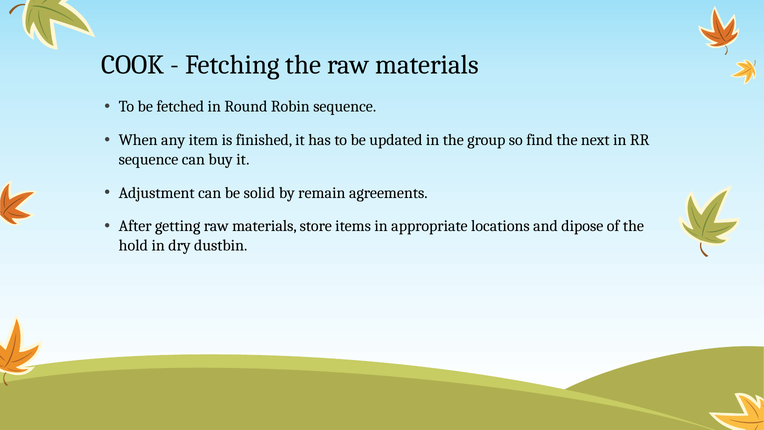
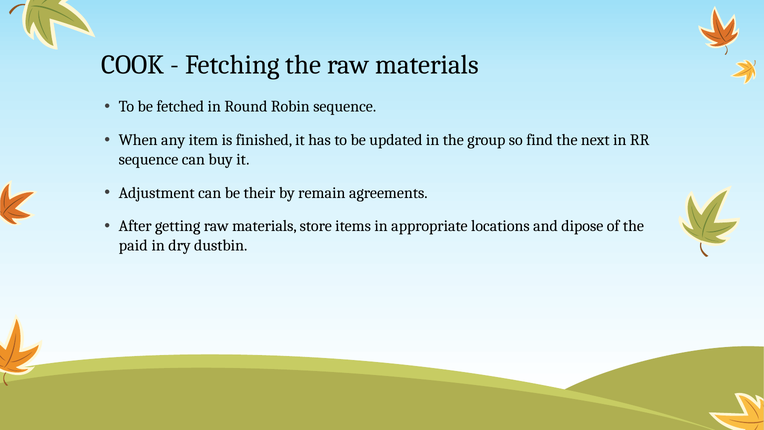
solid: solid -> their (259, 193)
hold: hold -> paid (133, 245)
